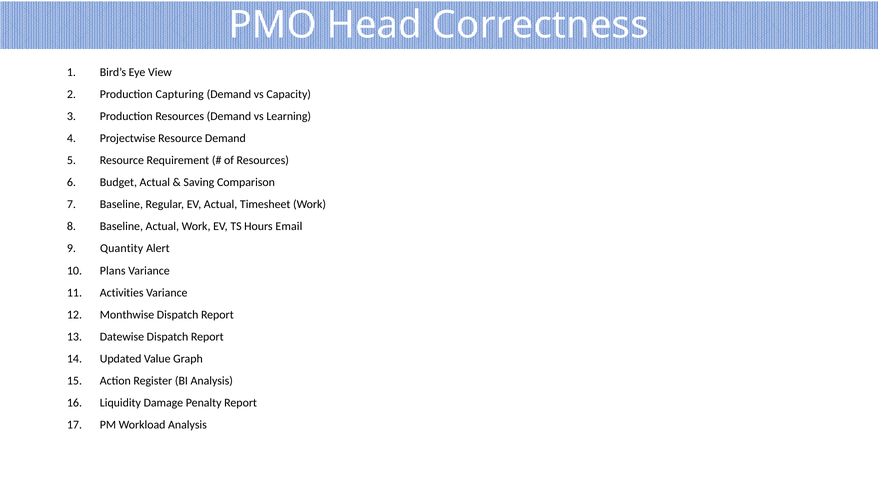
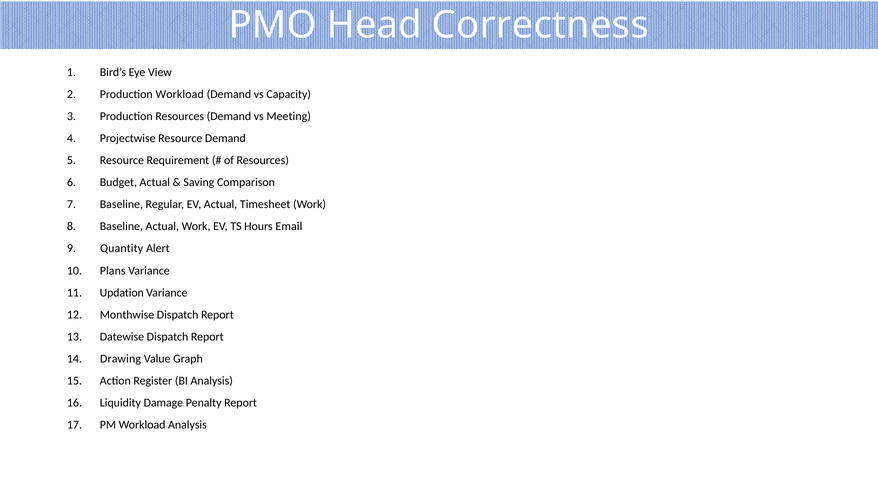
Production Capturing: Capturing -> Workload (180, 94)
Learning: Learning -> Meeting (289, 116)
Activities: Activities -> Updation (122, 293)
Updated: Updated -> Drawing (121, 359)
